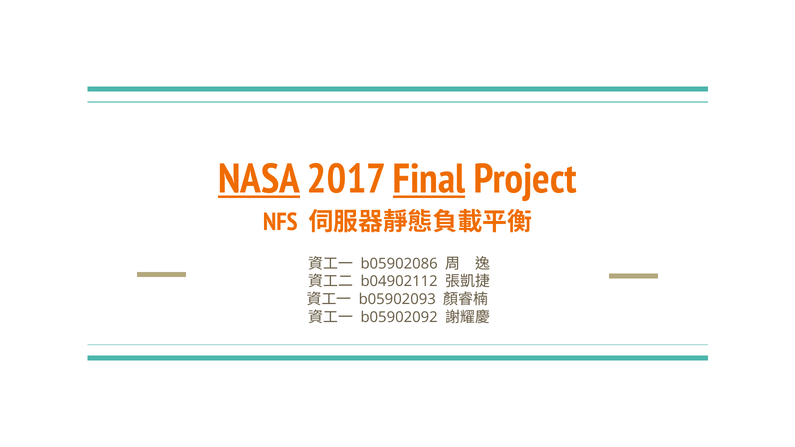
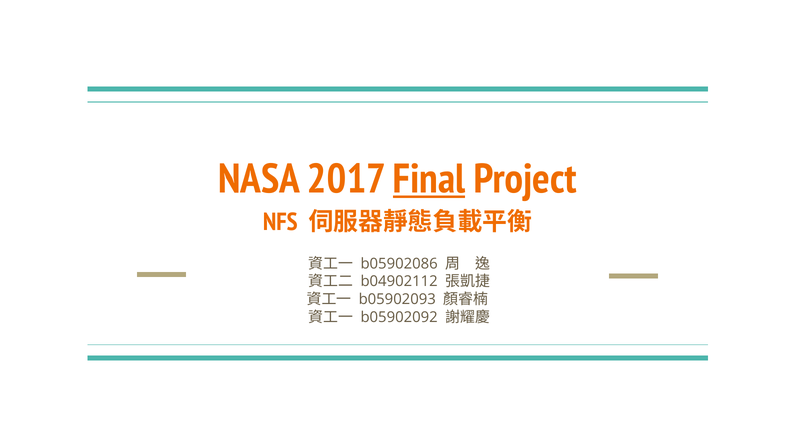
NASA underline: present -> none (259, 179)
